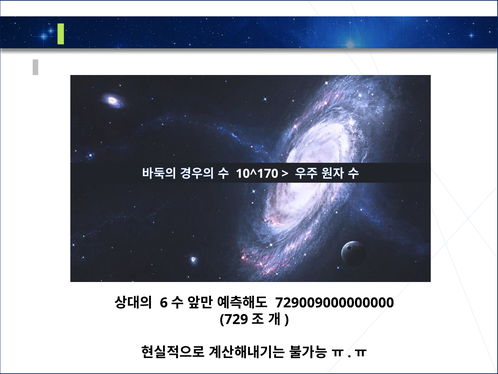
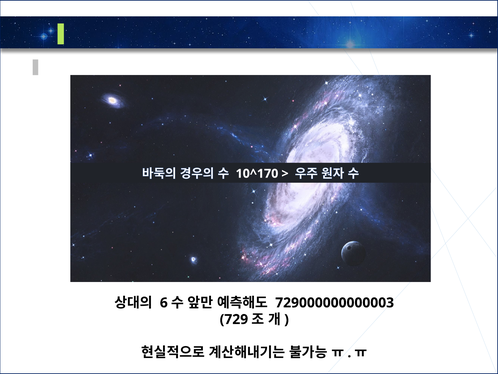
729009000000000: 729009000000000 -> 729000000000003 (335, 302)
